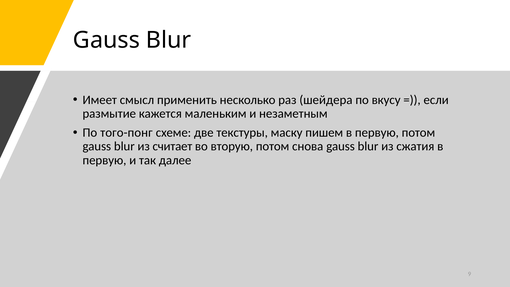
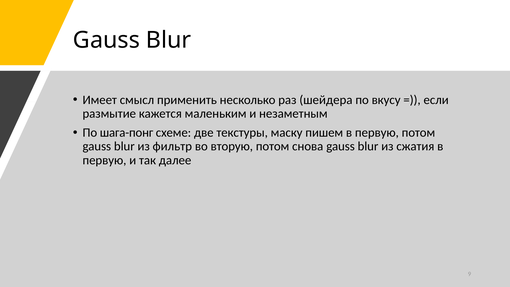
того-понг: того-понг -> шага-понг (127, 133)
считает: считает -> фильтр (172, 146)
